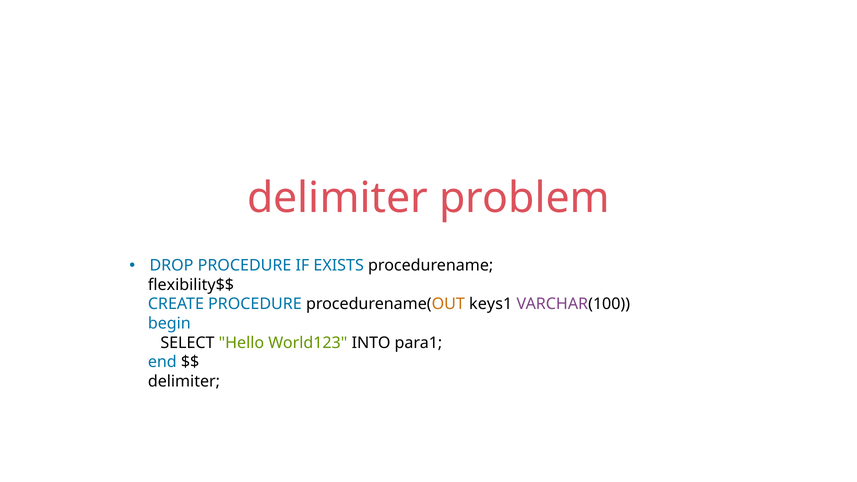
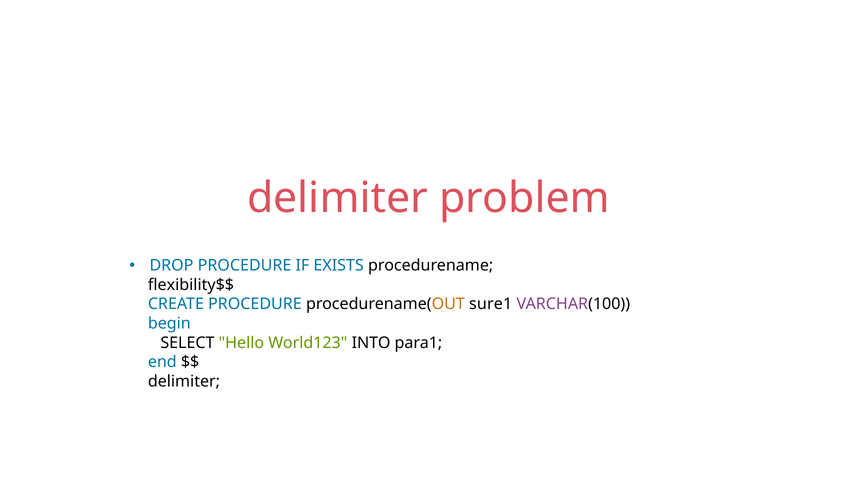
keys1: keys1 -> sure1 (491, 304)
